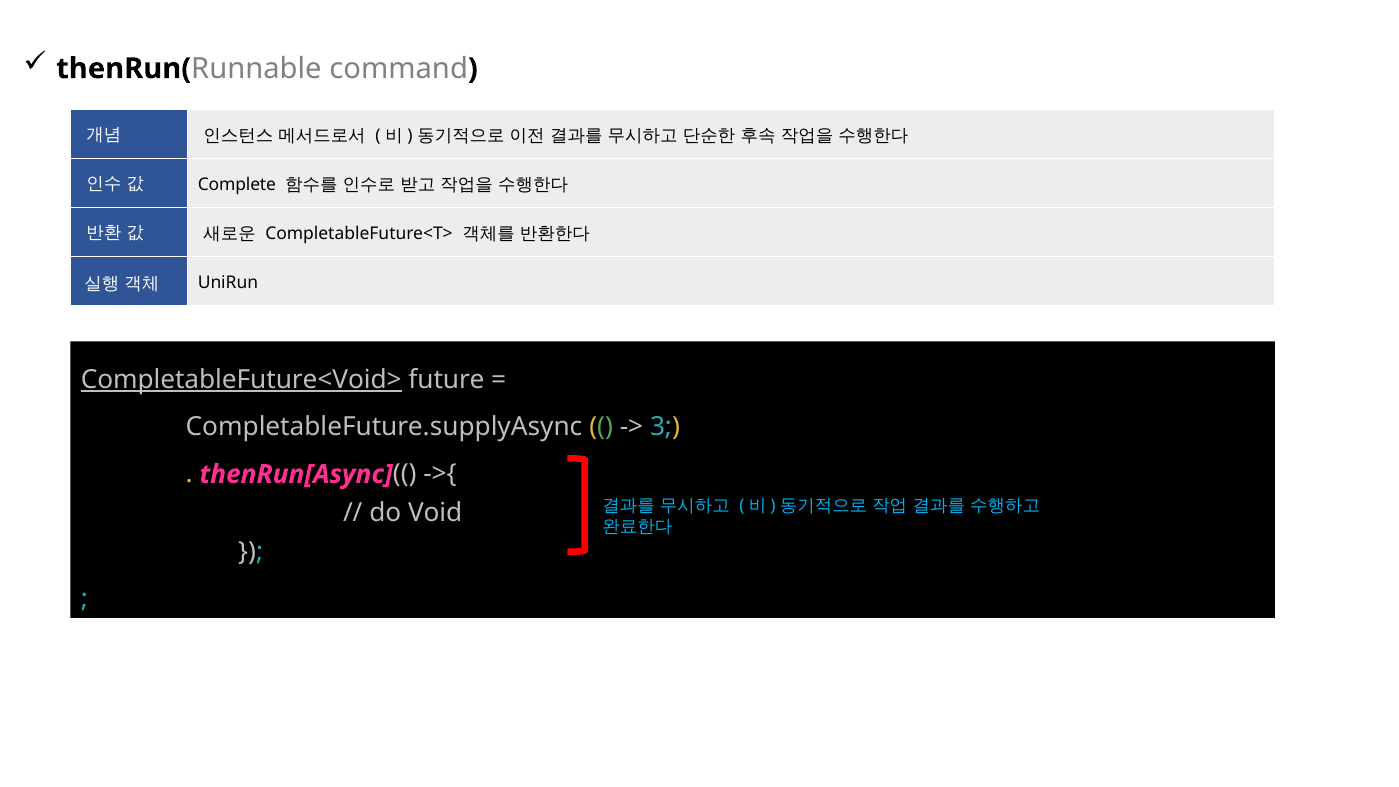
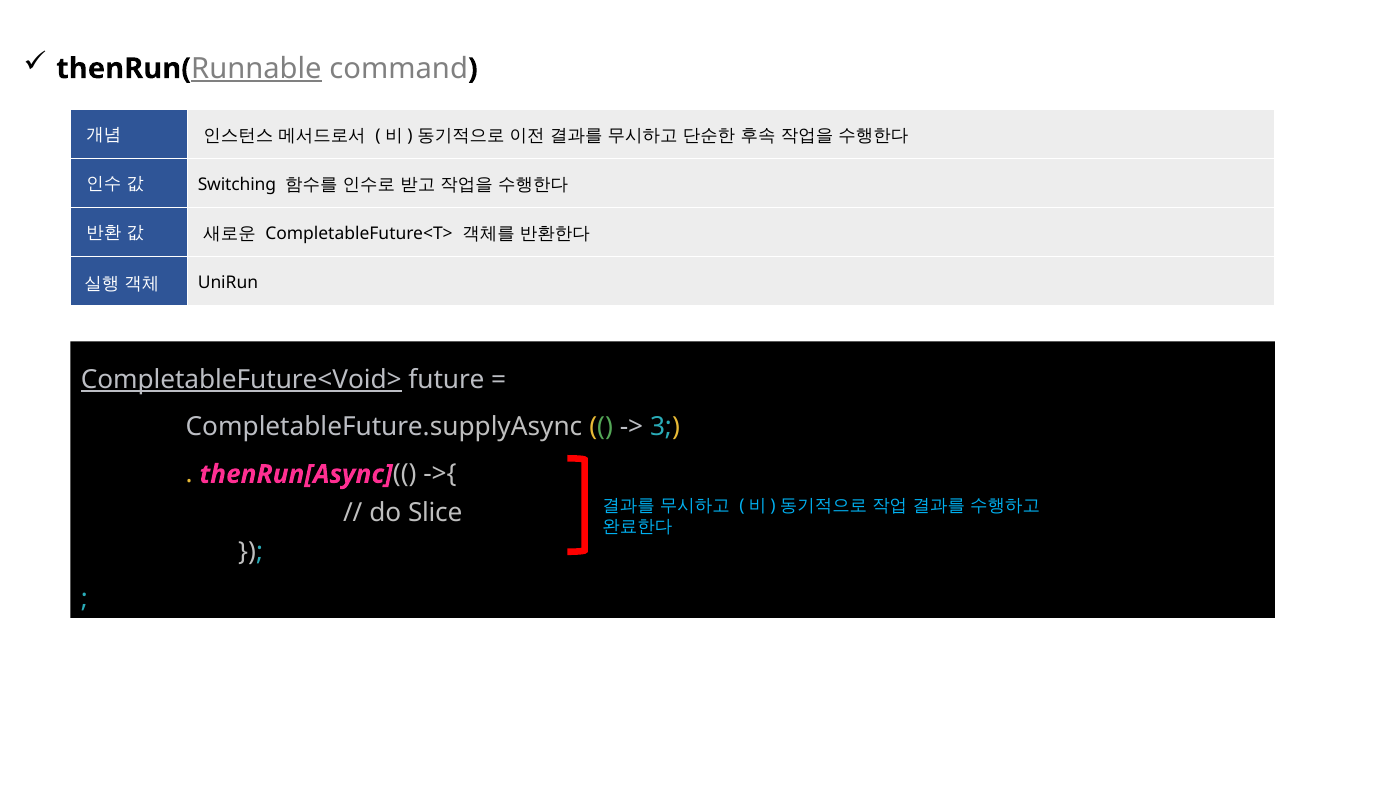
Runnable underline: none -> present (256, 69)
Complete: Complete -> Switching (237, 184)
Void: Void -> Slice (435, 513)
